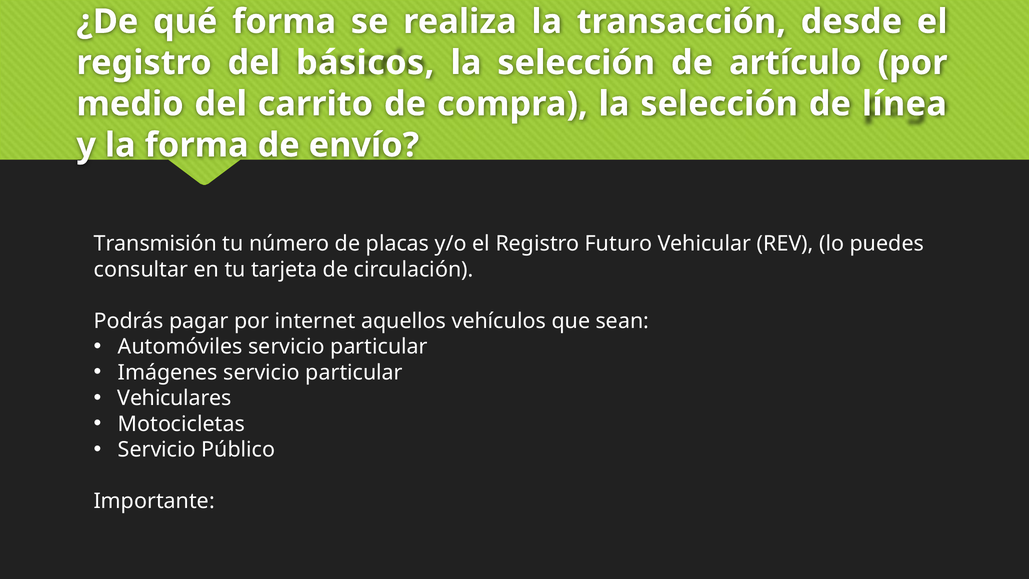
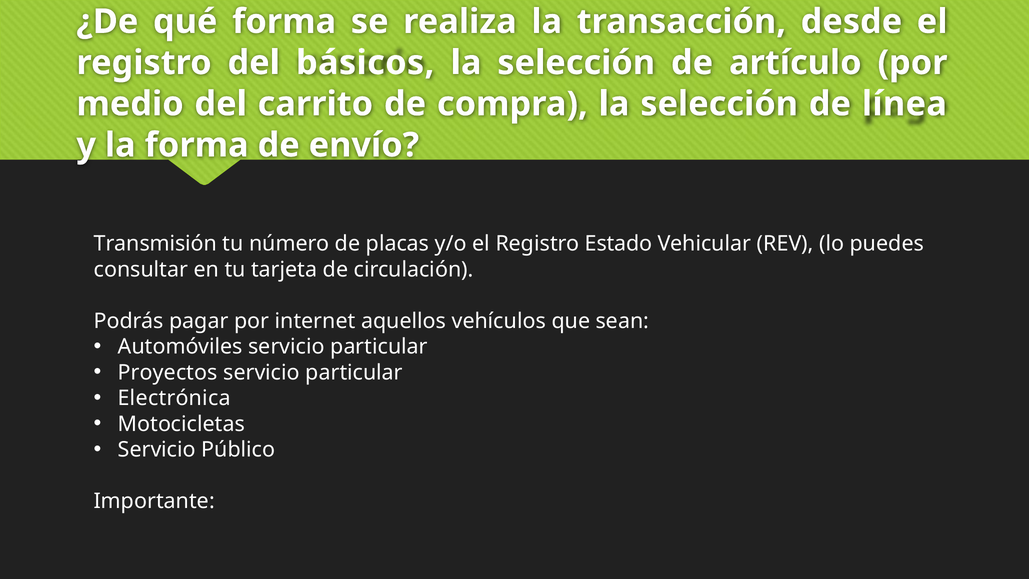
Futuro: Futuro -> Estado (619, 244)
Imágenes: Imágenes -> Proyectos (168, 373)
Vehiculares: Vehiculares -> Electrónica (174, 398)
